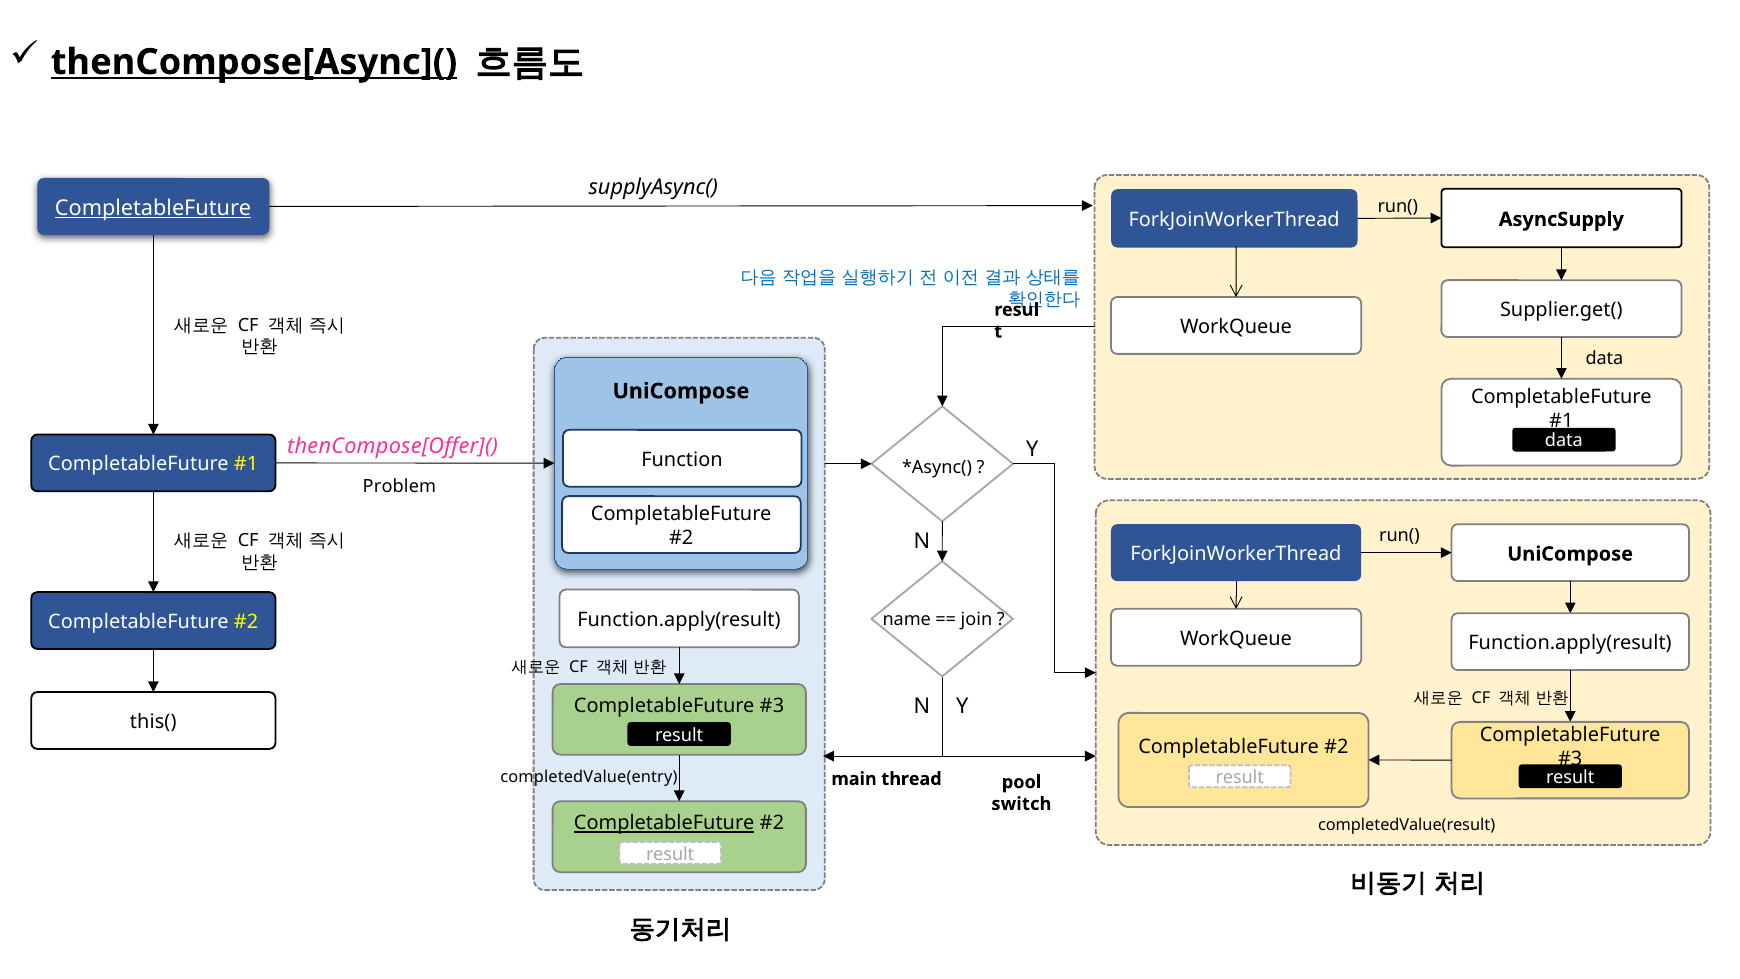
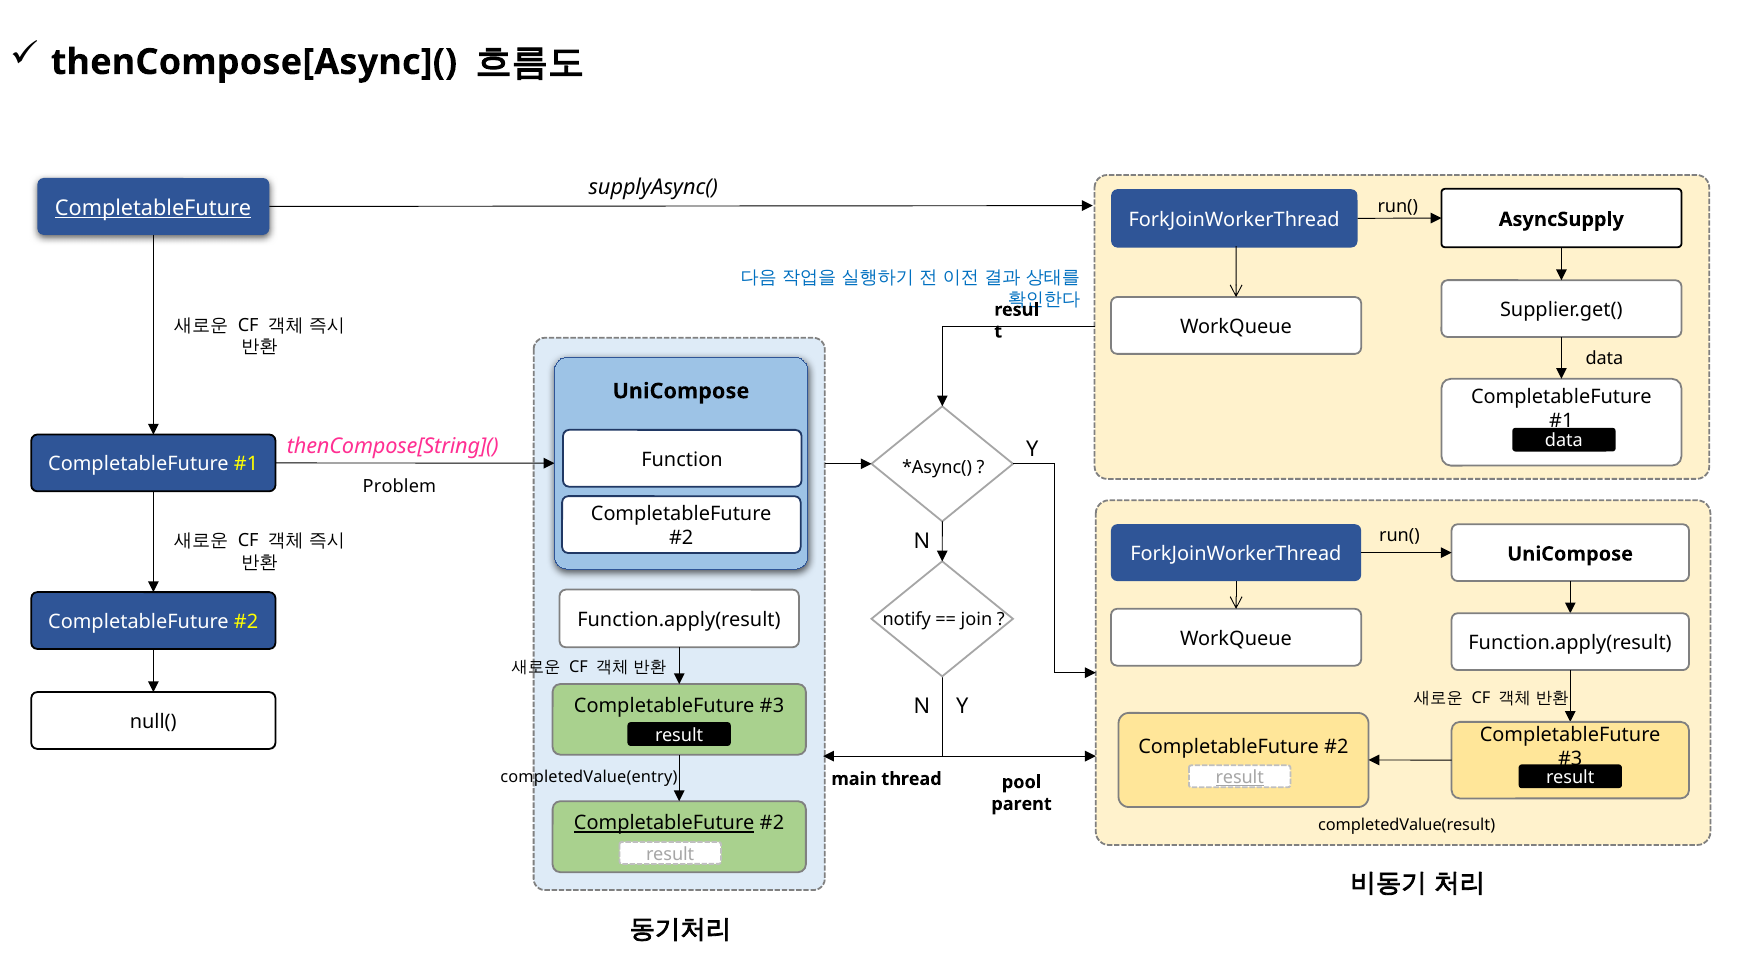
thenCompose[Async]( underline: present -> none (254, 62)
thenCompose[Offer](: thenCompose[Offer]( -> thenCompose[String]( (393, 446)
name: name -> notify (907, 620)
this(: this( -> null( (153, 722)
result underline: none -> present (1240, 777)
switch: switch -> parent (1022, 804)
